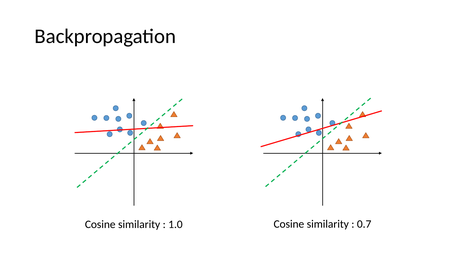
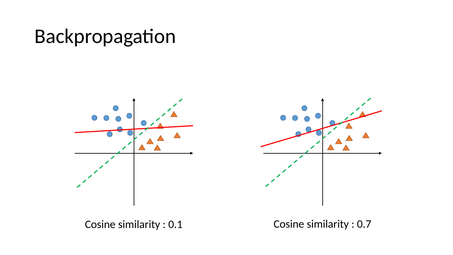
1.0: 1.0 -> 0.1 (175, 224)
